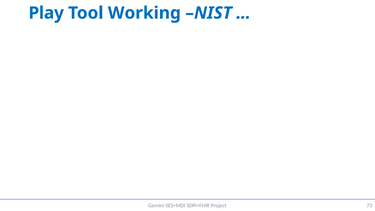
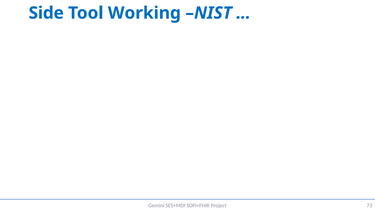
Play: Play -> Side (46, 13)
